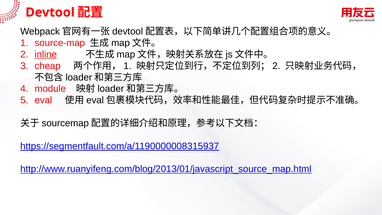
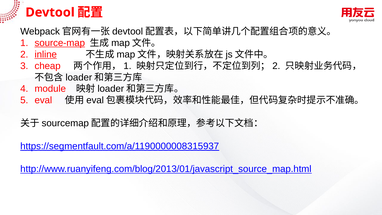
source-map underline: none -> present (60, 43)
